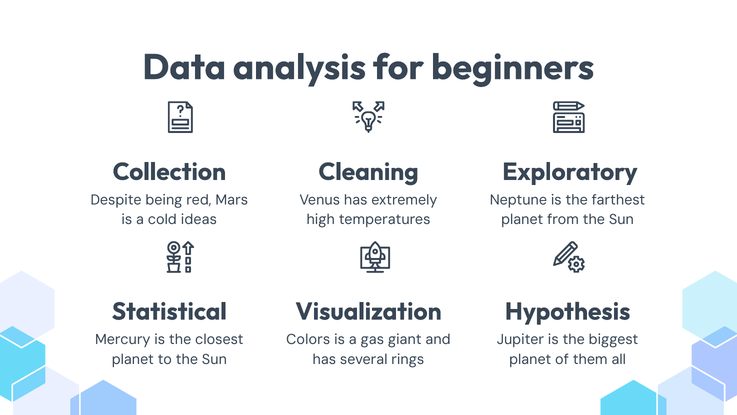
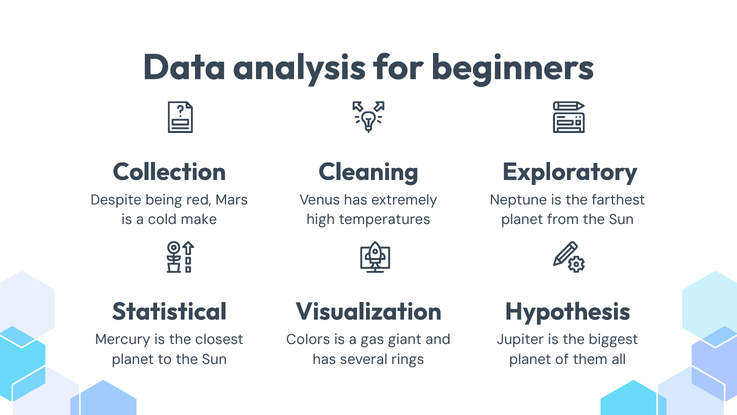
ideas: ideas -> make (199, 219)
